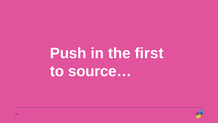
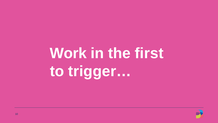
Push: Push -> Work (68, 53)
source…: source… -> trigger… (100, 71)
